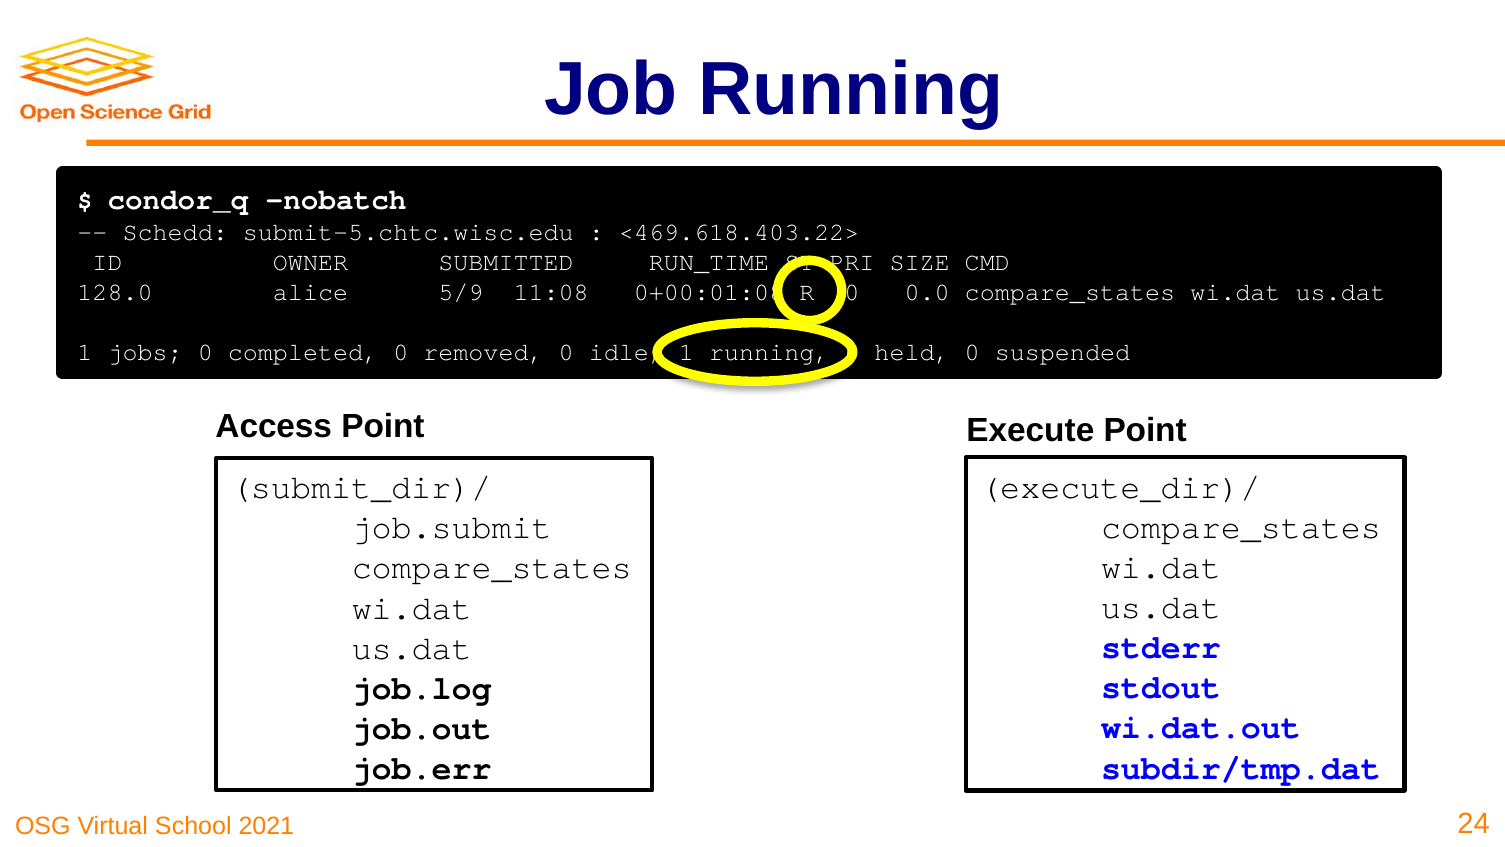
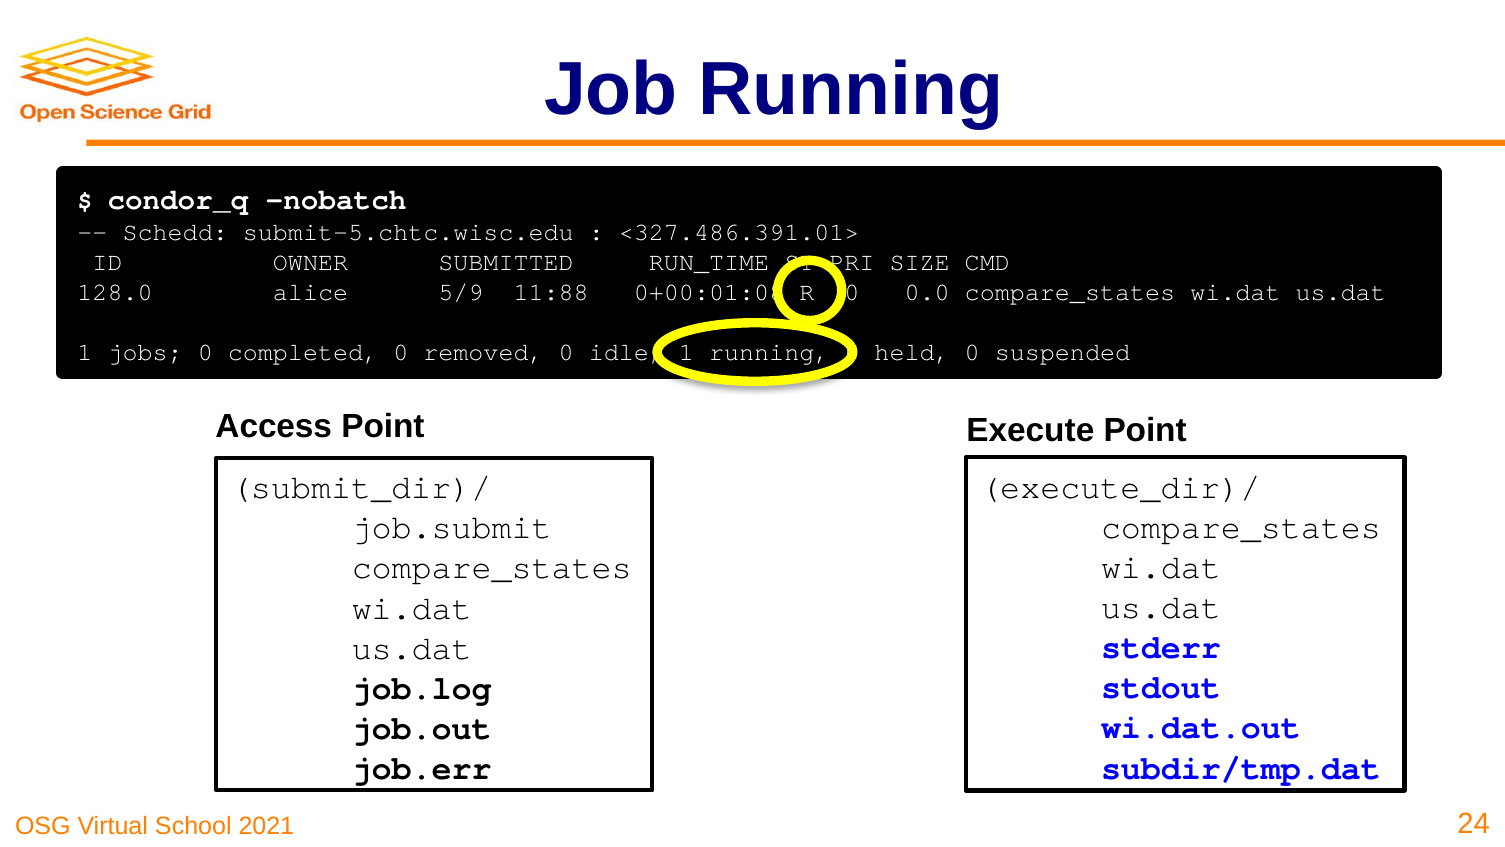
<469.618.403.22>: <469.618.403.22> -> <327.486.391.01> (739, 232)
11:08: 11:08 -> 11:88 (551, 292)
